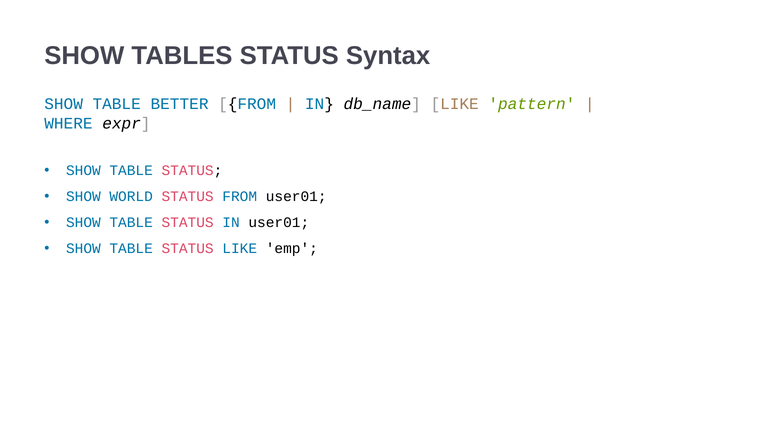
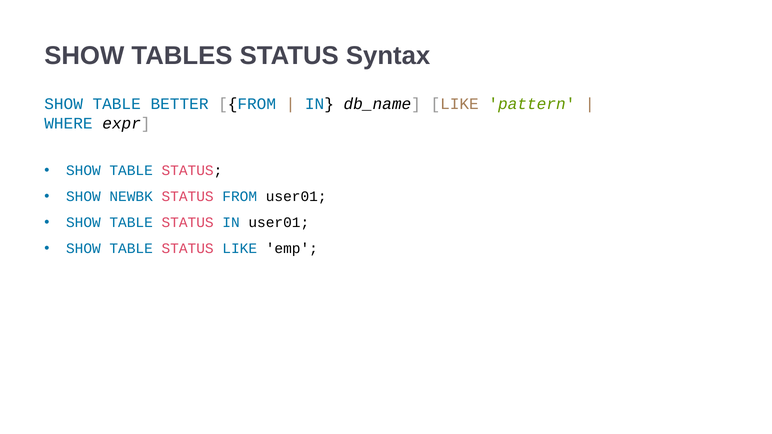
WORLD: WORLD -> NEWBK (131, 197)
